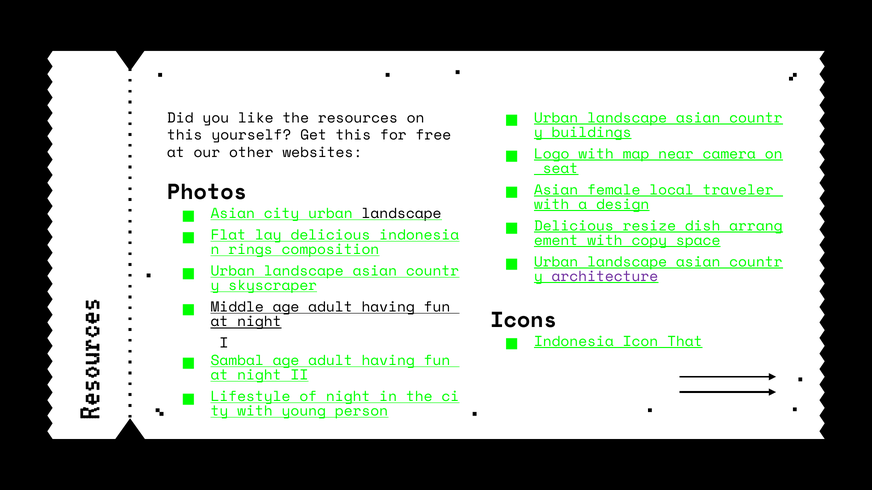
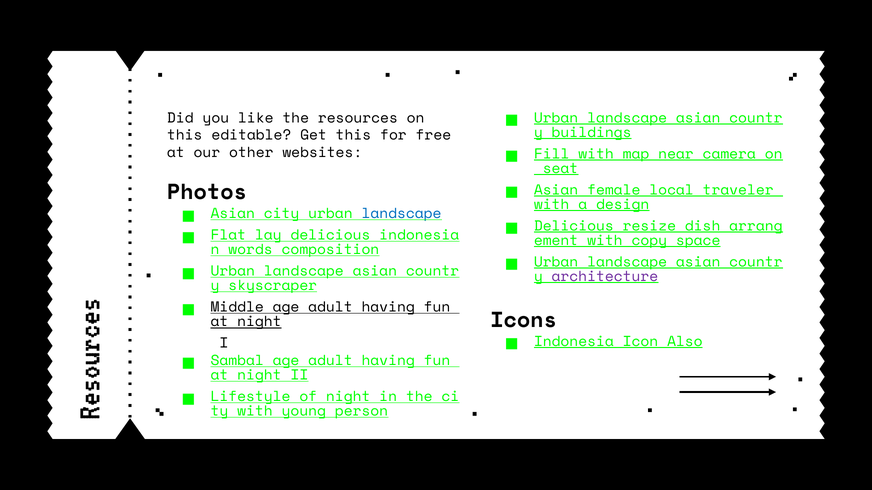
yourself: yourself -> editable (251, 135)
Logo: Logo -> Fill (552, 154)
landscape colour: black -> blue (402, 214)
rings: rings -> words (251, 250)
That: That -> Also (685, 342)
